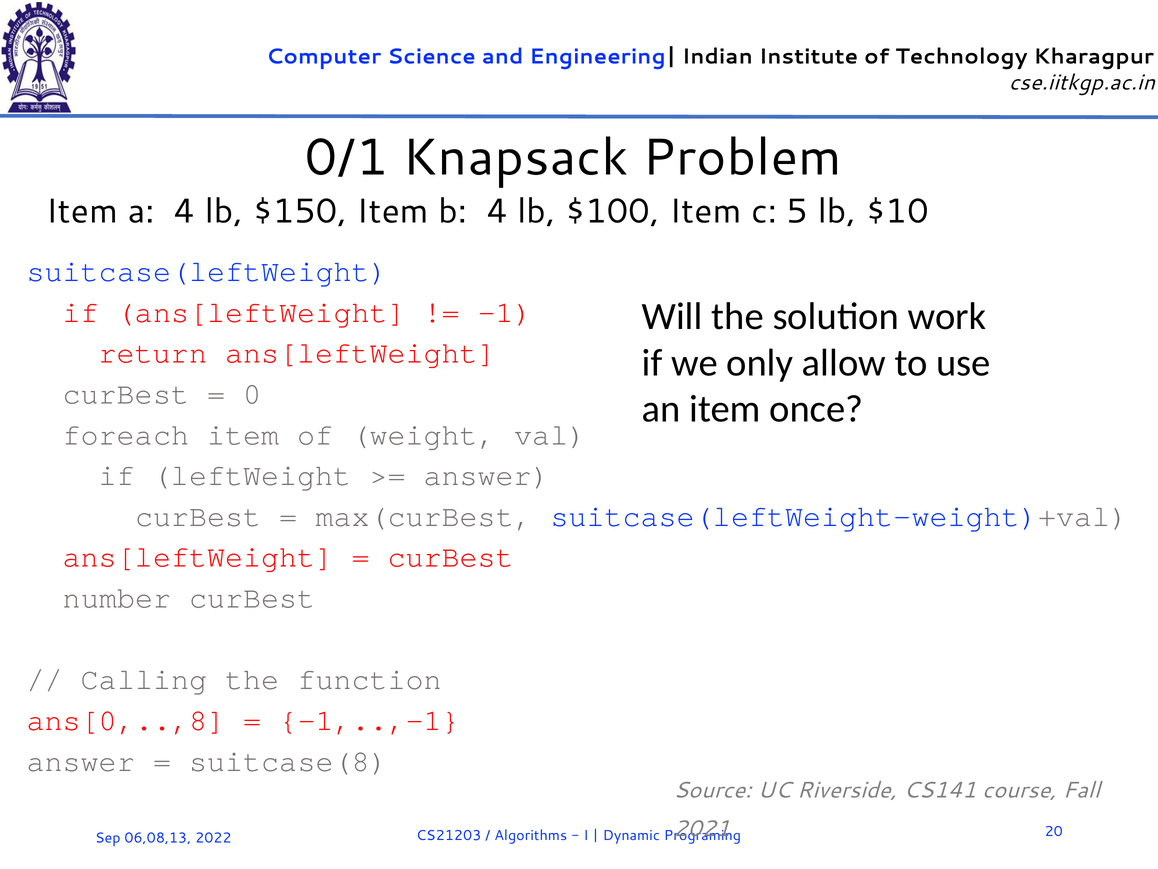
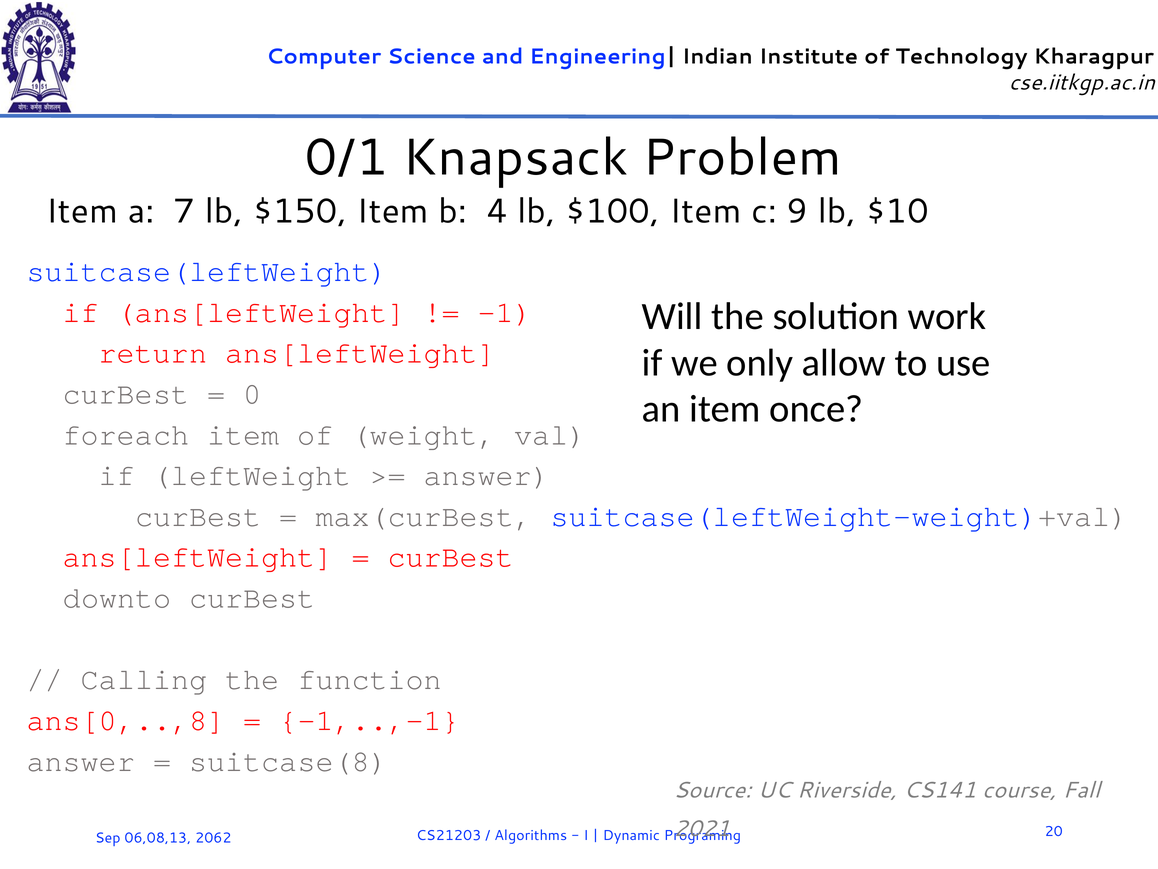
a 4: 4 -> 7 (184, 211)
5: 5 -> 9 (797, 211)
number: number -> downto (117, 598)
2022: 2022 -> 2062 (213, 838)
